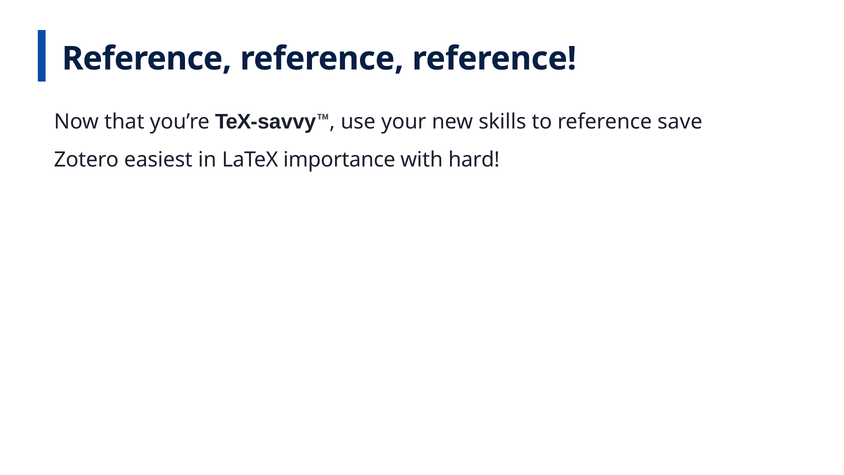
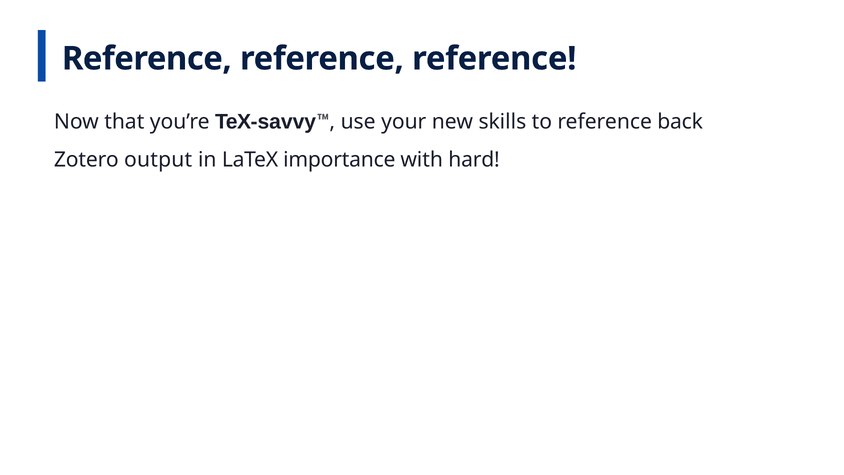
save: save -> back (680, 122)
easiest: easiest -> output (158, 160)
